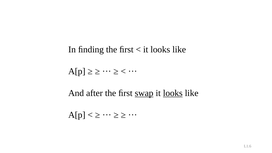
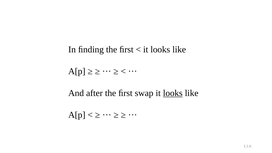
swap underline: present -> none (144, 93)
